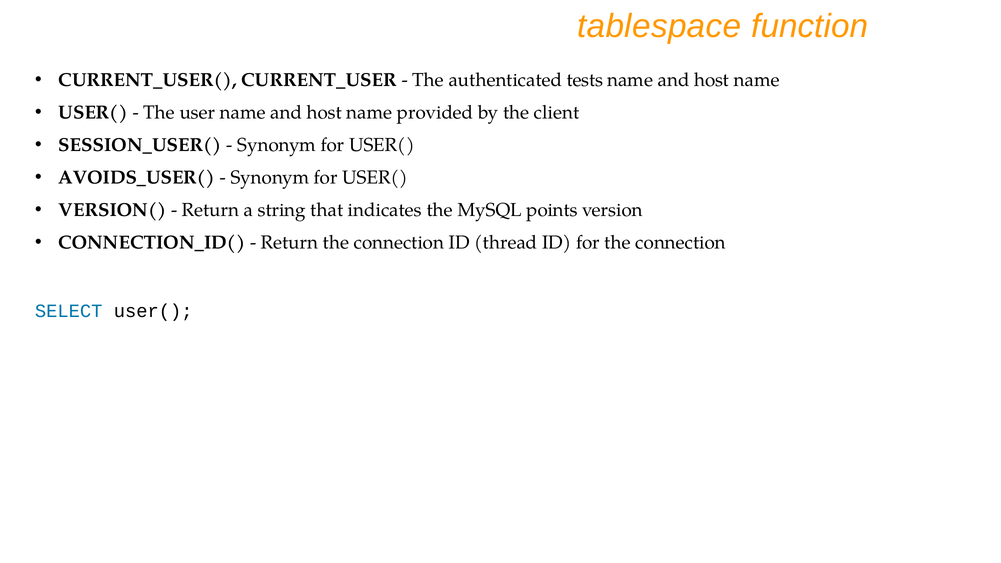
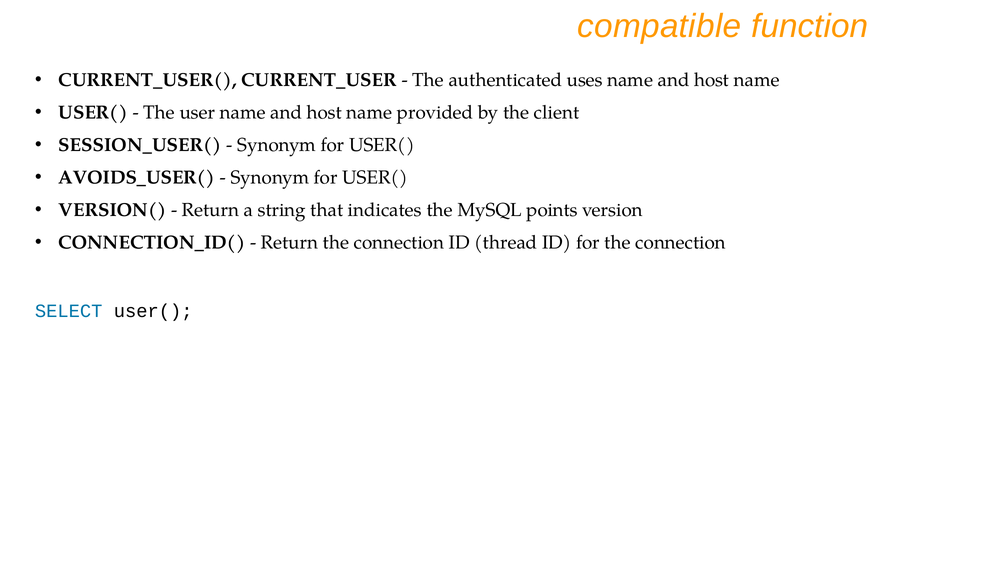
tablespace: tablespace -> compatible (659, 26)
tests: tests -> uses (585, 80)
